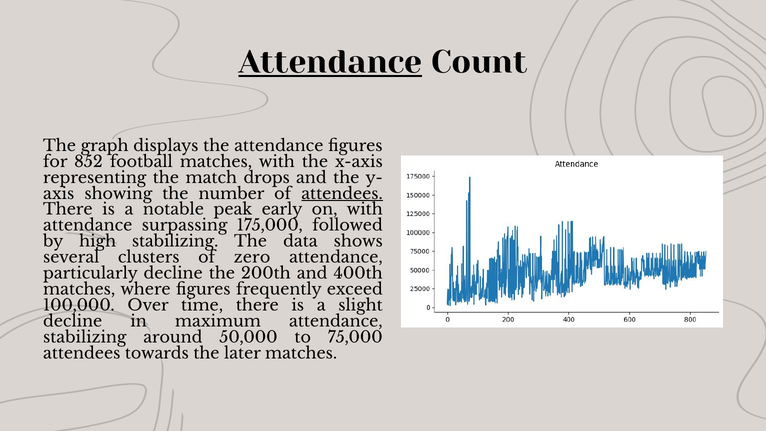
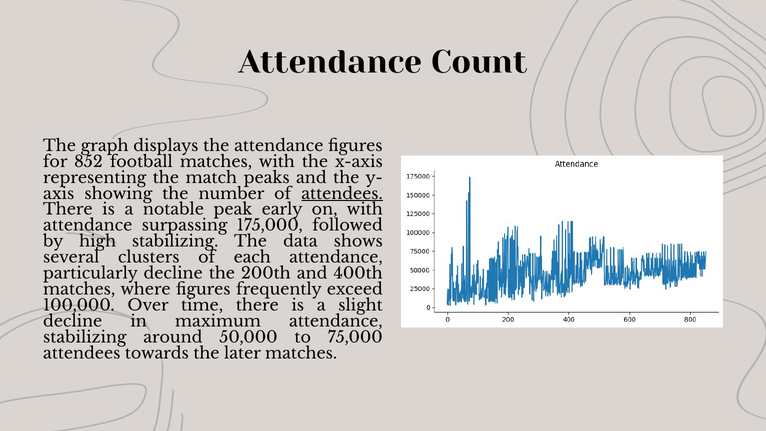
Attendance underline: present -> none (330, 62)
drops: drops -> peaks (267, 178)
zero: zero -> each (252, 257)
